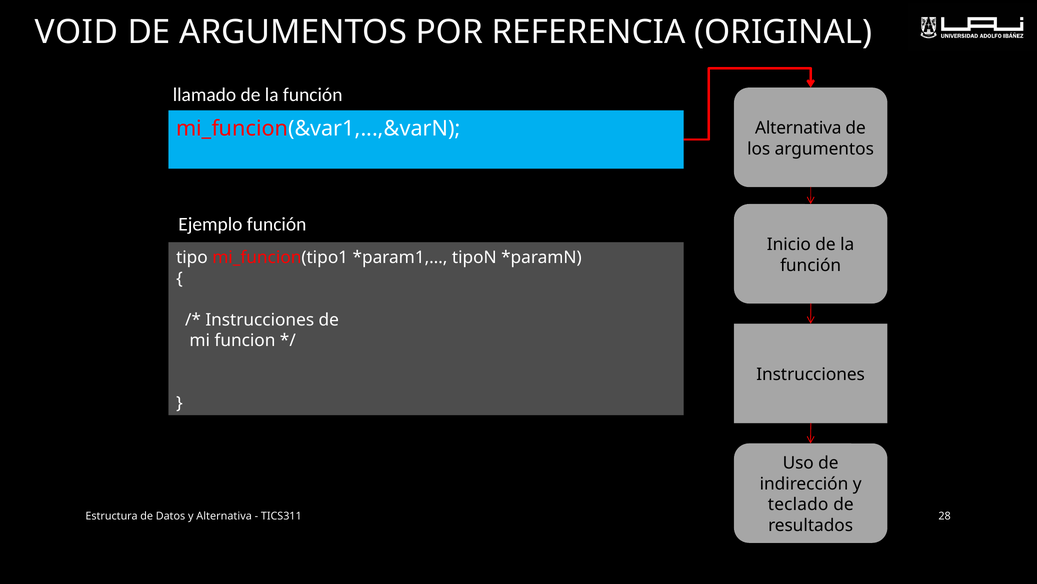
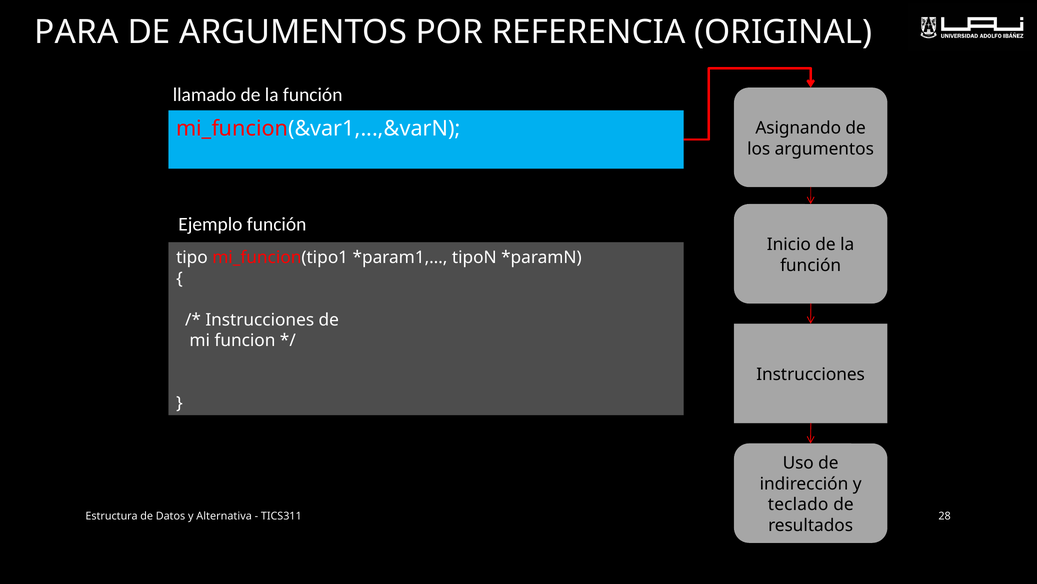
VOID: VOID -> PARA (77, 32)
Alternativa: Alternativa -> Asignando (798, 128)
